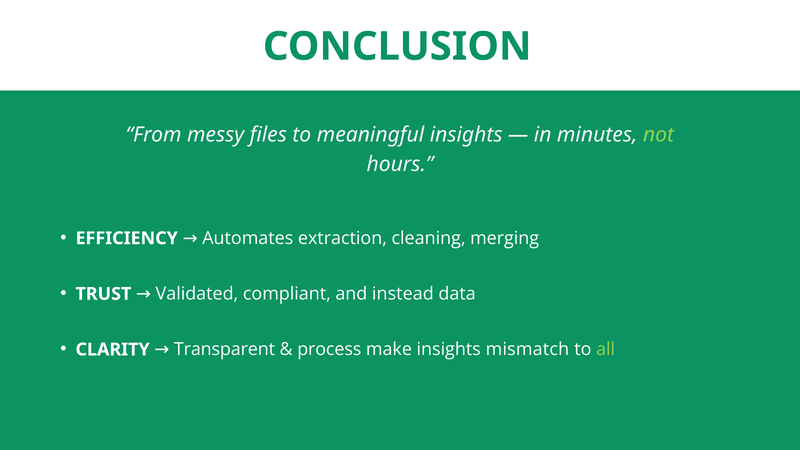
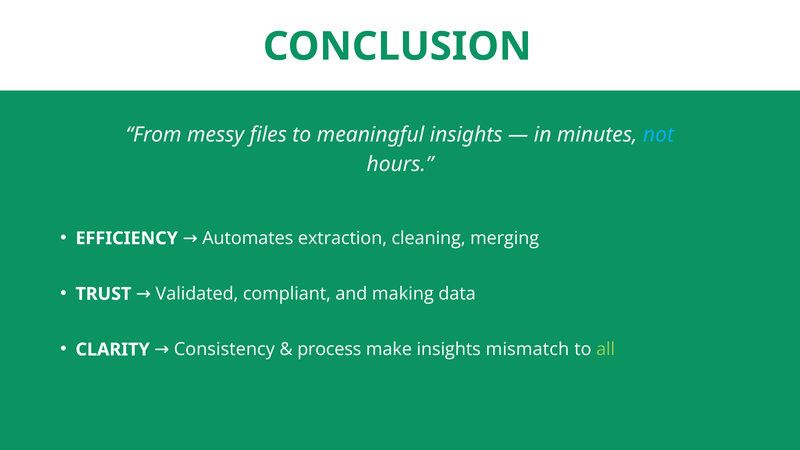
not colour: light green -> light blue (659, 135)
instead: instead -> making (403, 294)
Transparent: Transparent -> Consistency (224, 350)
